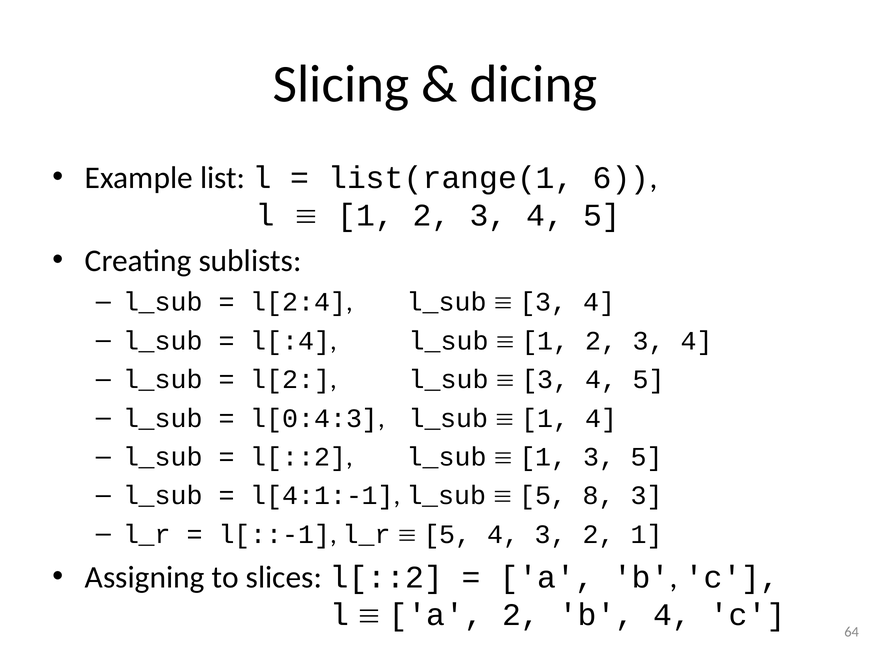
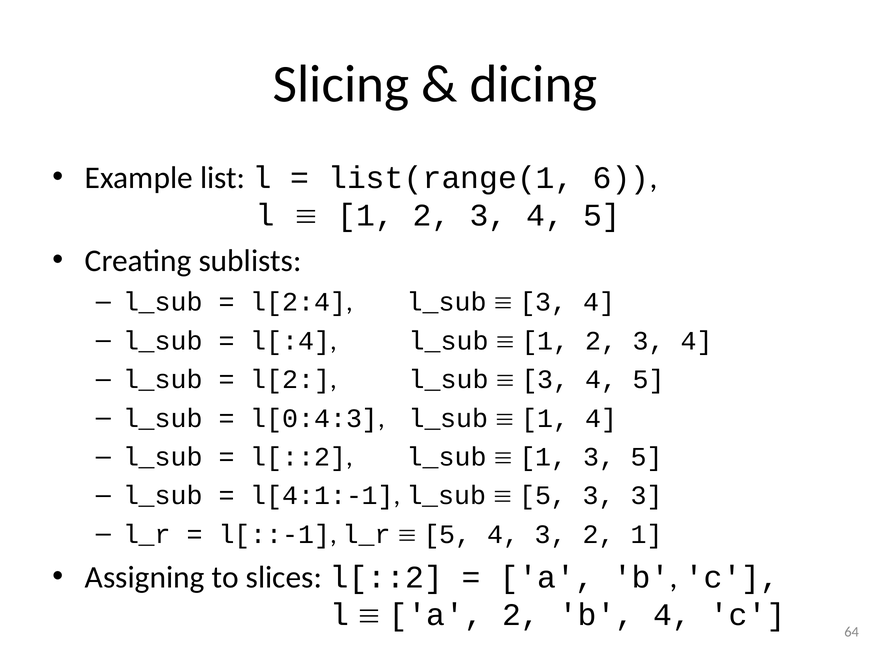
5 8: 8 -> 3 (599, 496)
